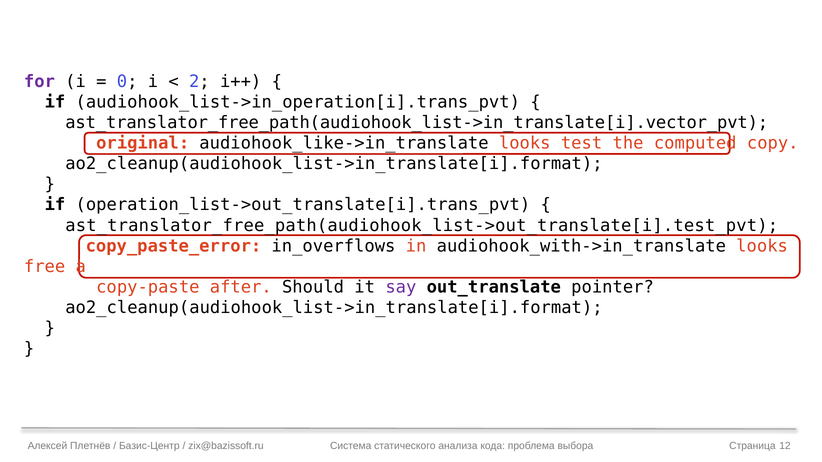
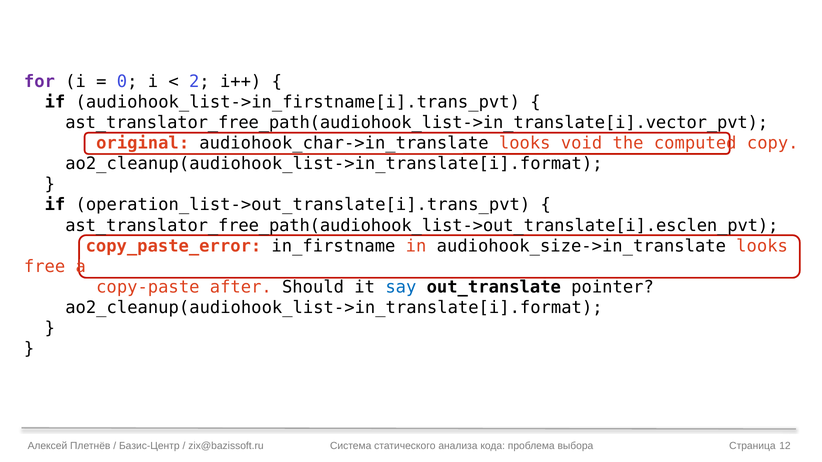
audiohook_list->in_operation[i].trans_pvt: audiohook_list->in_operation[i].trans_pvt -> audiohook_list->in_firstname[i].trans_pvt (298, 102)
audiohook_like->in_translate: audiohook_like->in_translate -> audiohook_char->in_translate (344, 143)
test: test -> void (582, 143)
ast_translator_free_path(audiohook_list->out_translate[i].test_pvt: ast_translator_free_path(audiohook_list->out_translate[i].test_pvt -> ast_translator_free_path(audiohook_list->out_translate[i].esclen_pvt (422, 226)
in_overflows: in_overflows -> in_firstname (333, 246)
audiohook_with->in_translate: audiohook_with->in_translate -> audiohook_size->in_translate (581, 246)
say colour: purple -> blue (401, 287)
